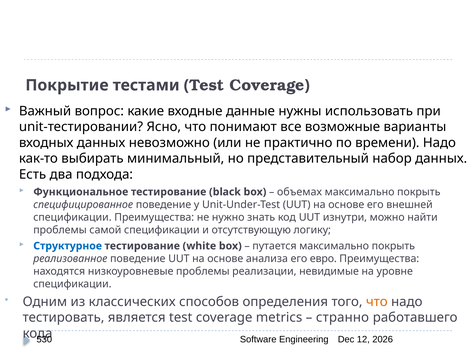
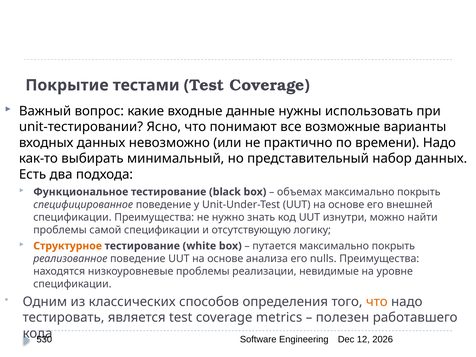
Структурное colour: blue -> orange (68, 246)
евро: евро -> nulls (323, 259)
странно: странно -> полезен (342, 318)
